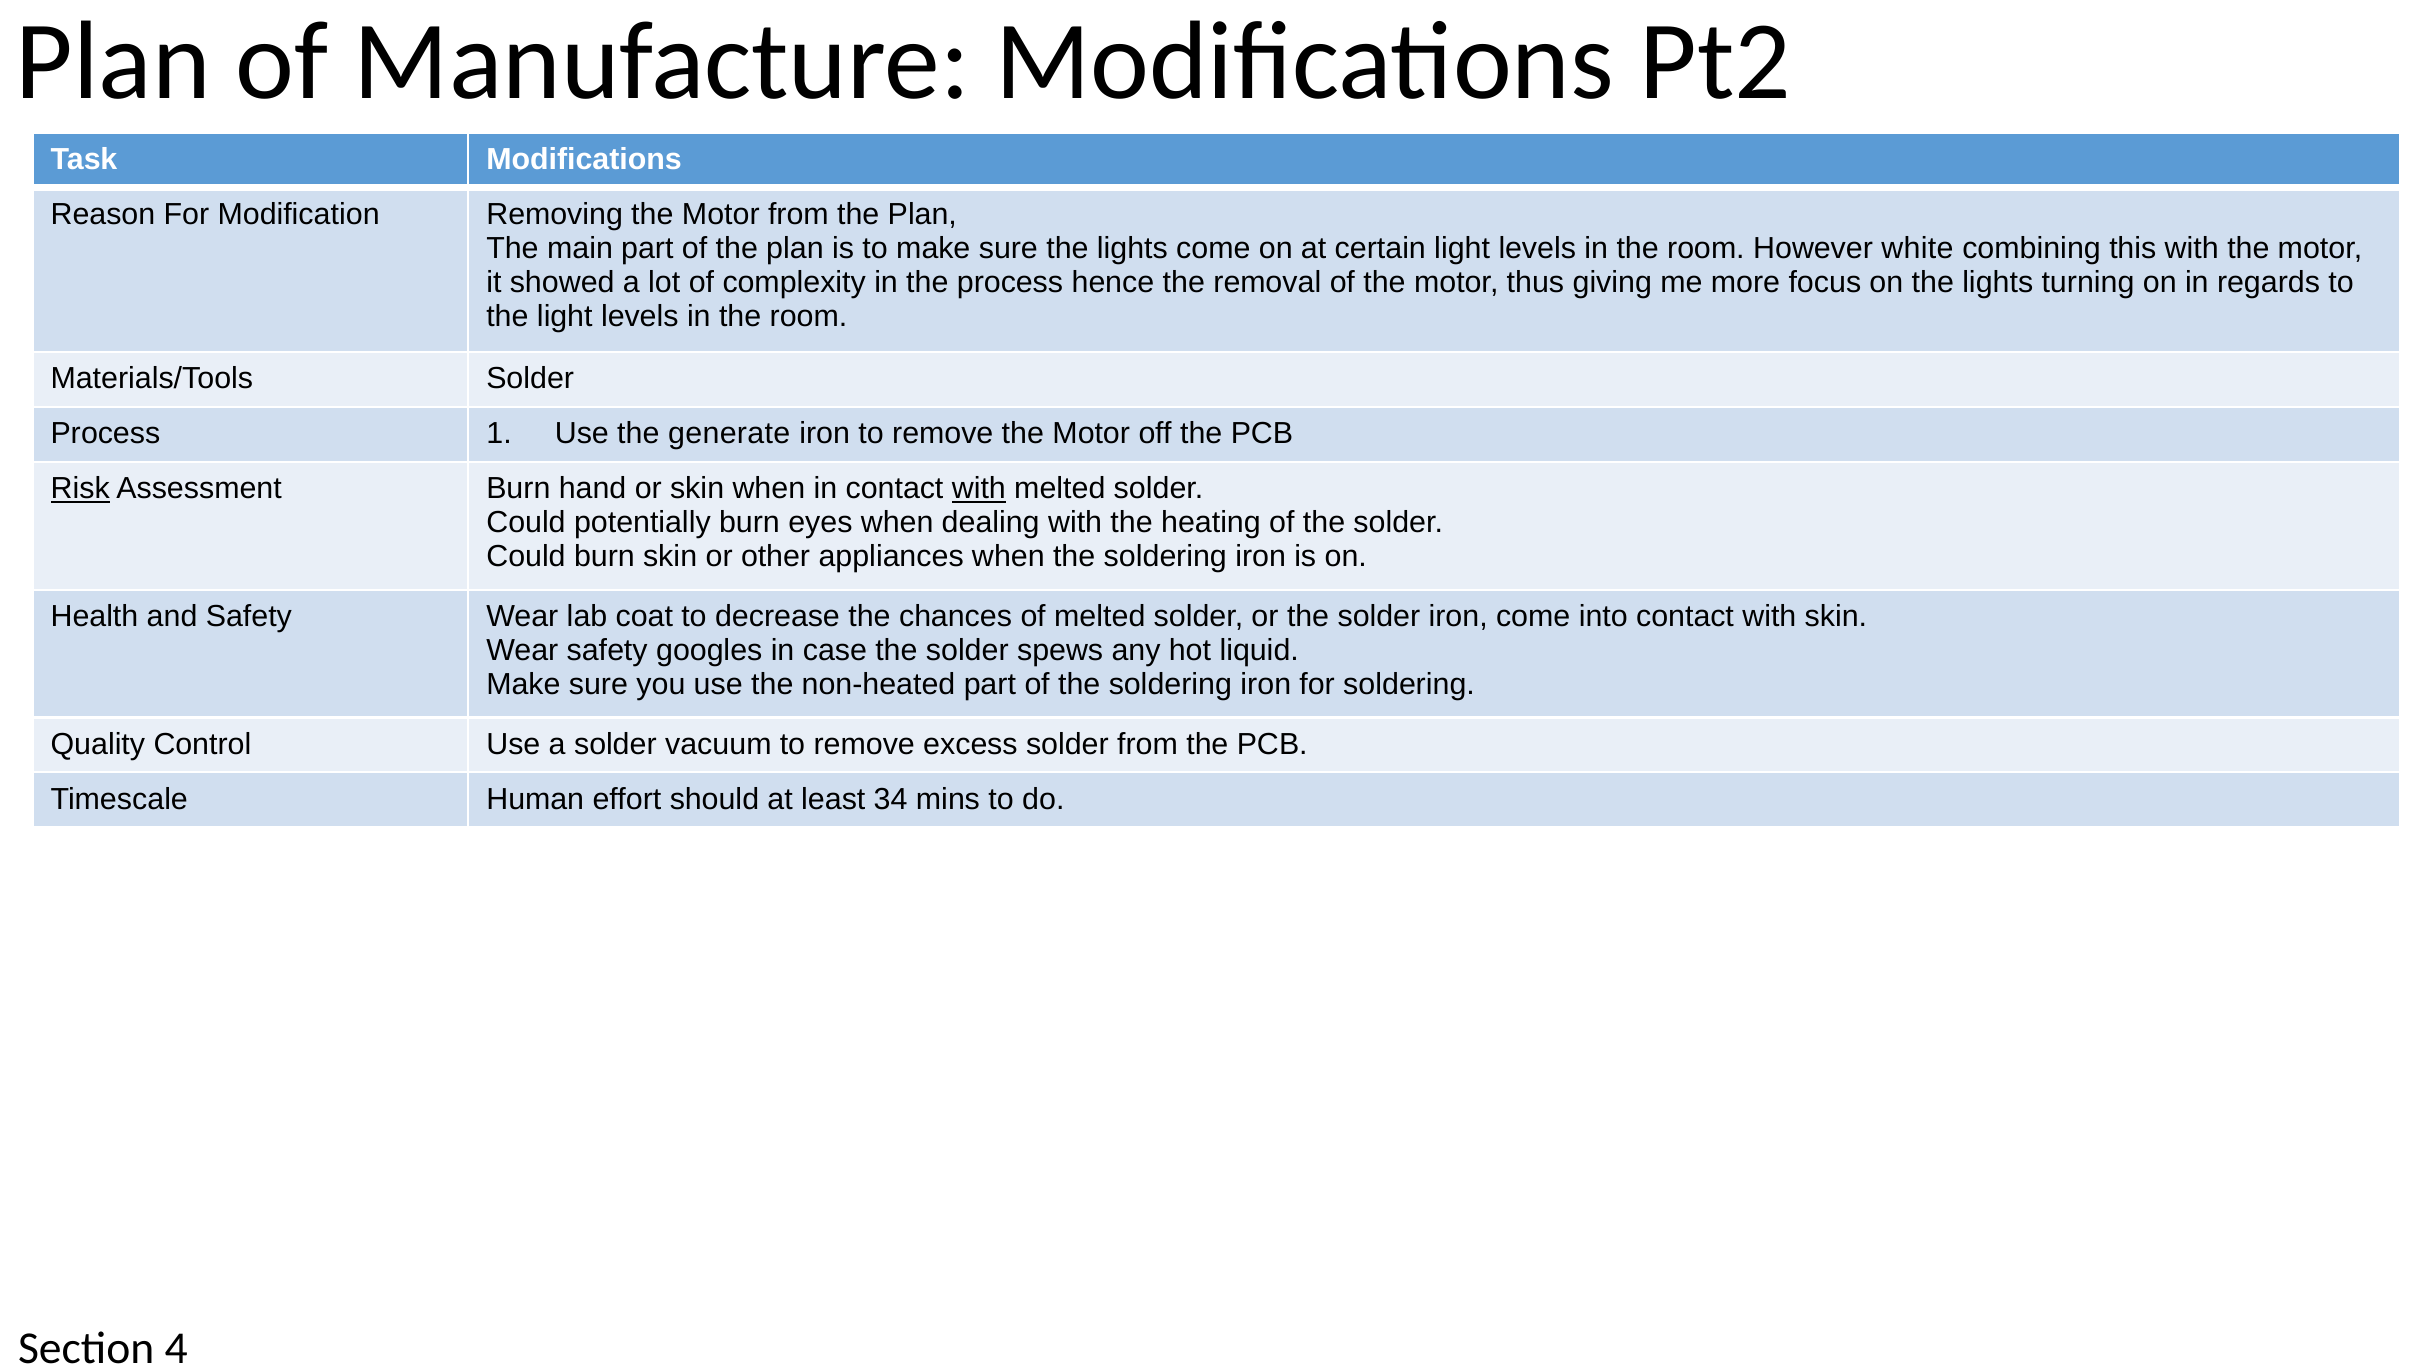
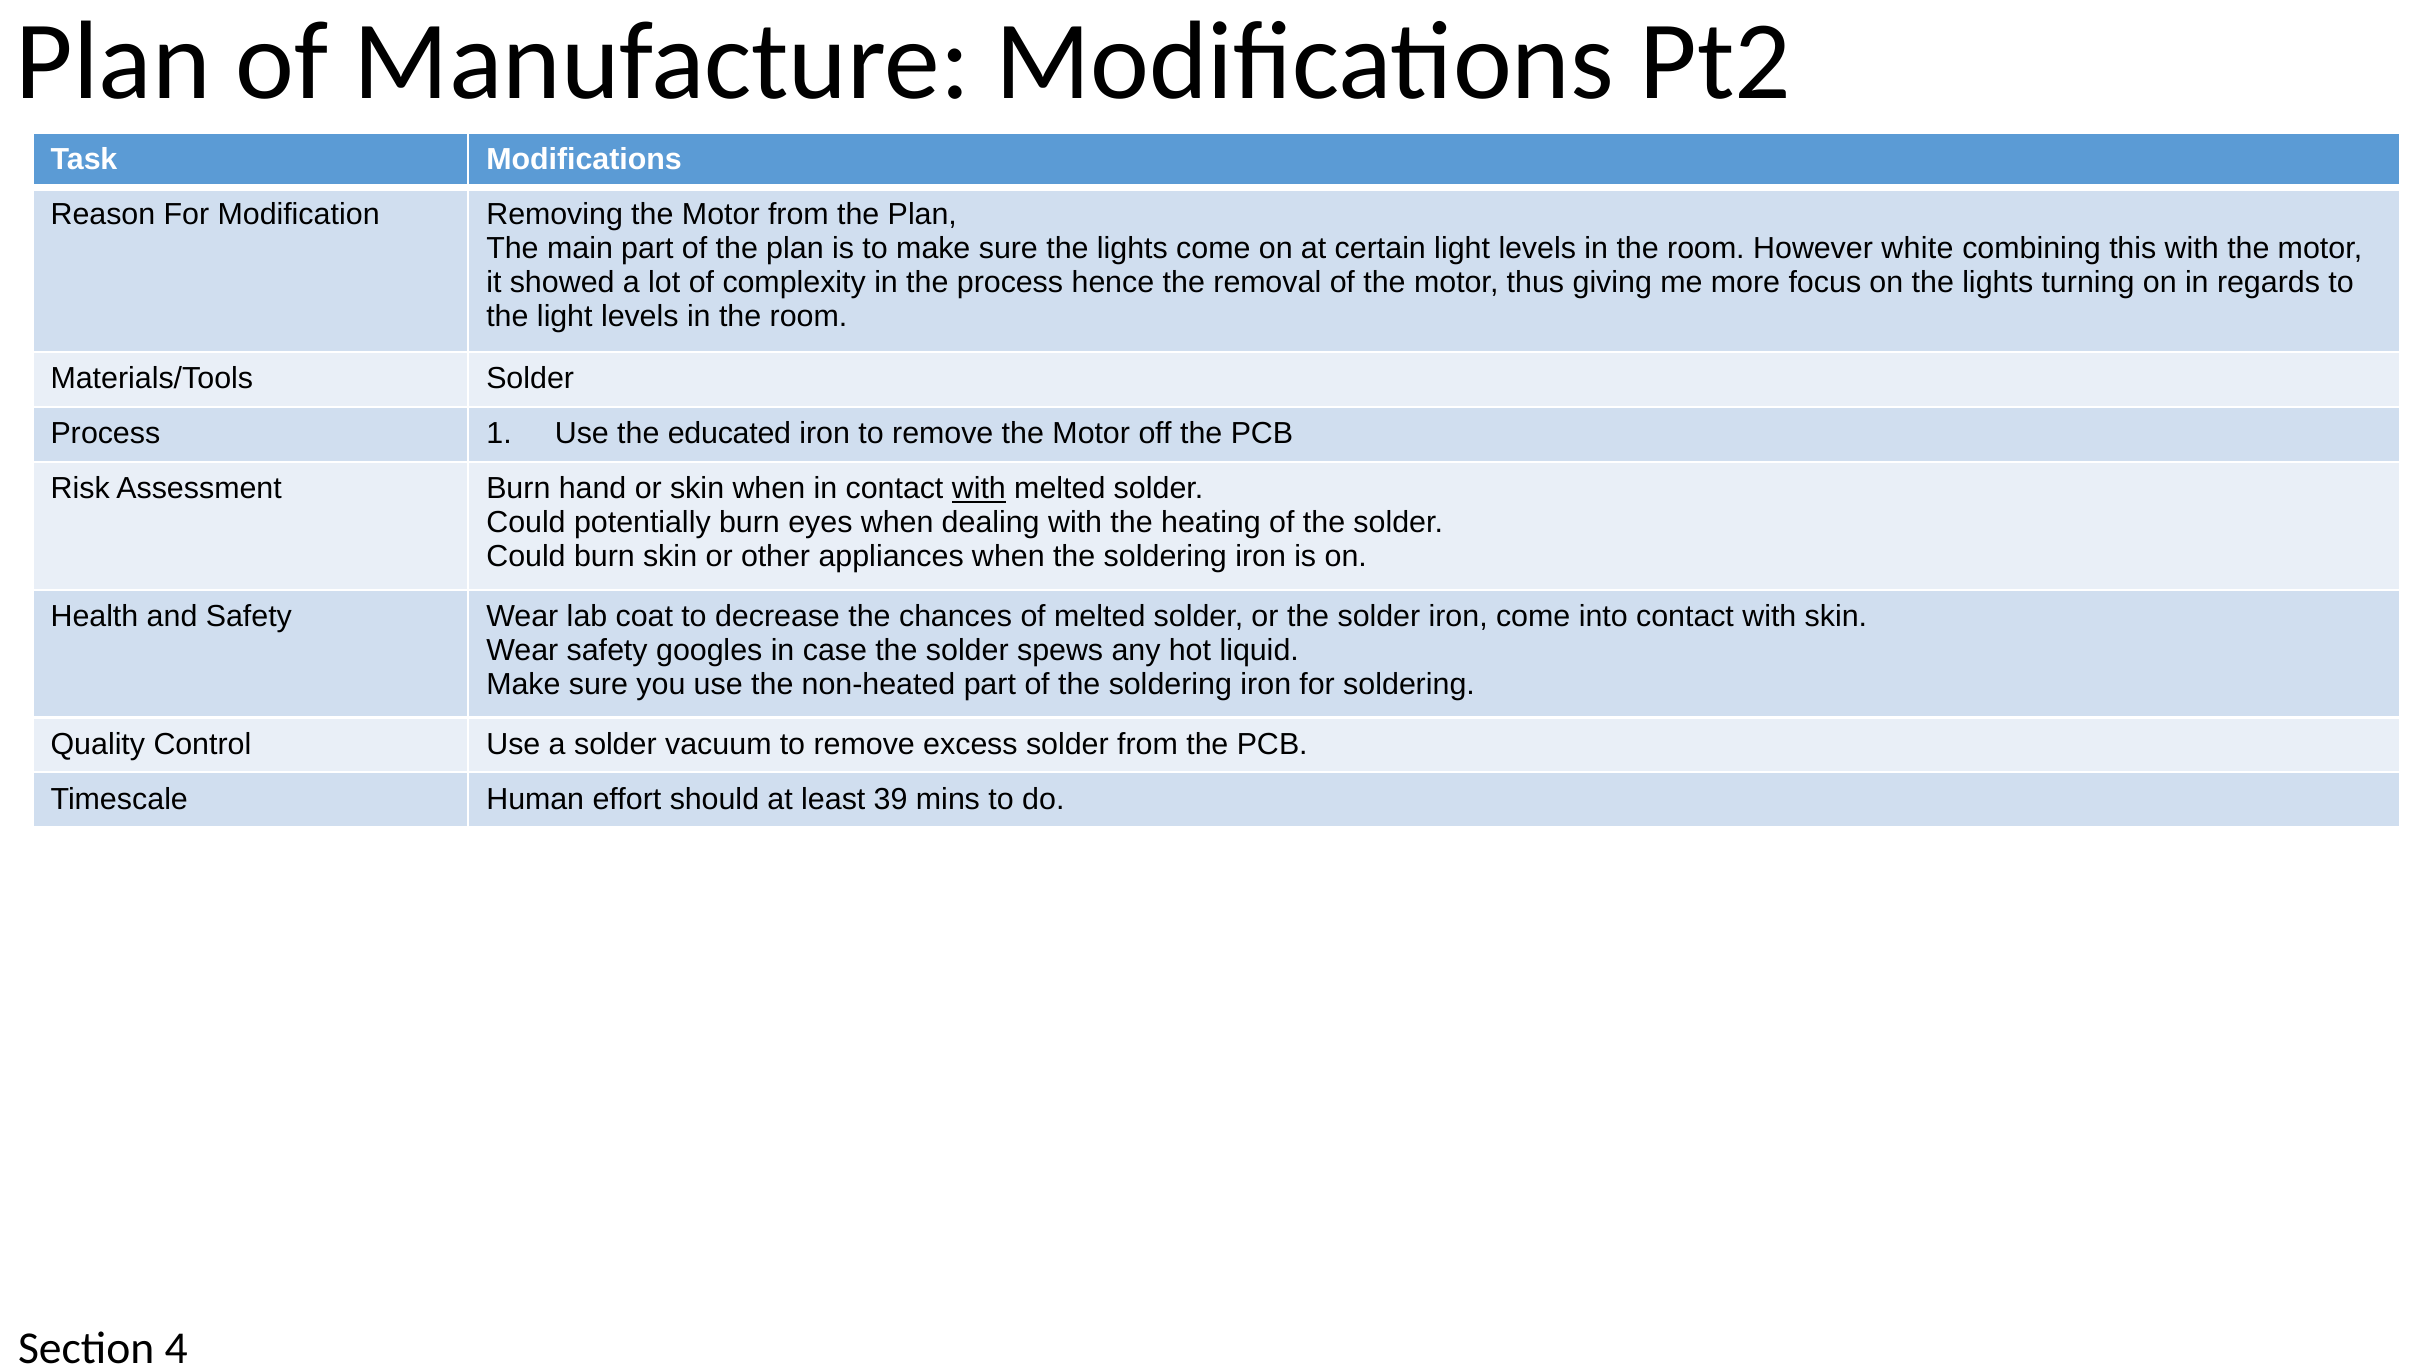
generate: generate -> educated (729, 434)
Risk underline: present -> none (80, 488)
34: 34 -> 39 (891, 799)
